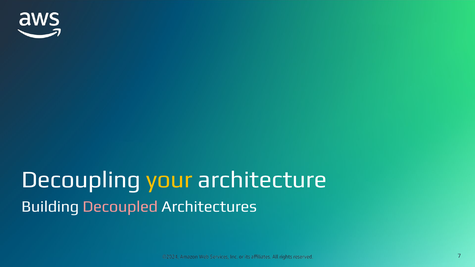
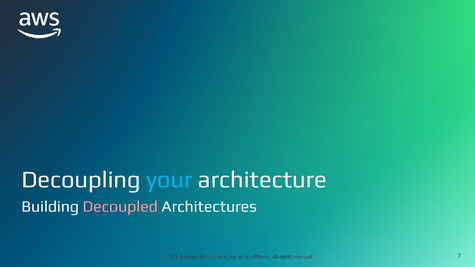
your colour: yellow -> light blue (169, 180)
